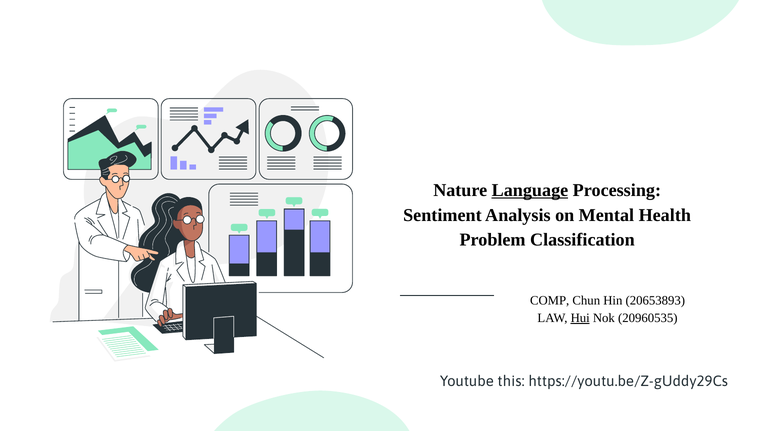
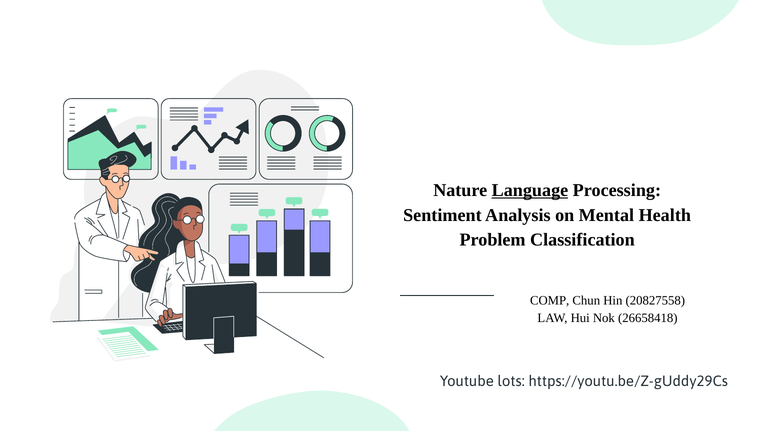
20653893: 20653893 -> 20827558 (655, 300)
Hui underline: present -> none (580, 318)
20960535: 20960535 -> 26658418 (648, 318)
this: this -> lots (511, 381)
